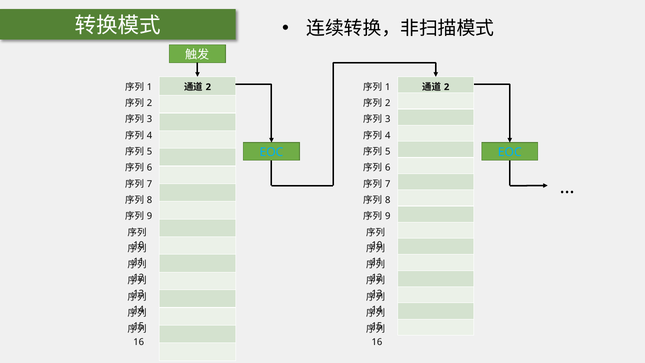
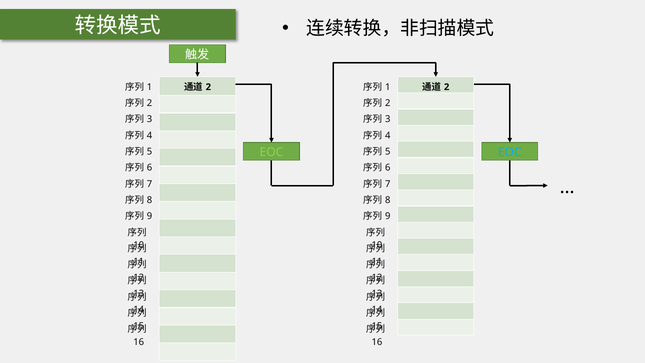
EOC colour: light blue -> light green (271, 152)
